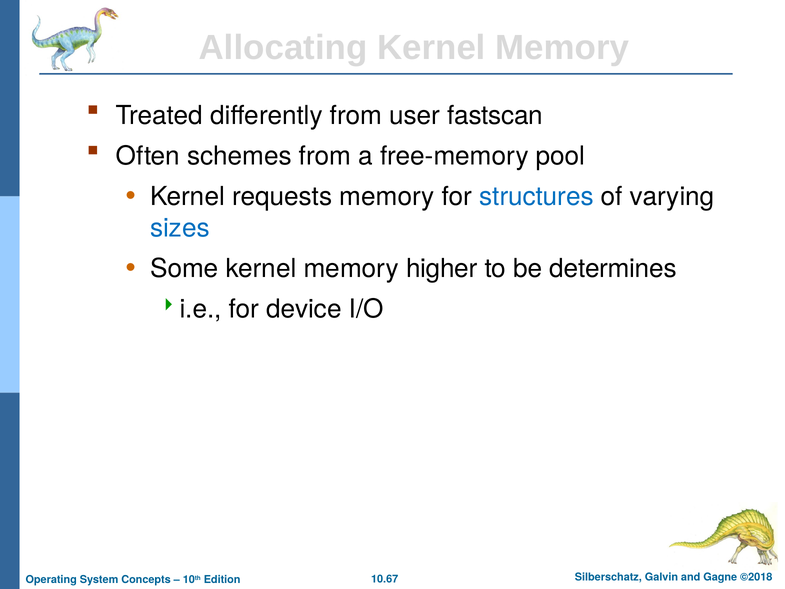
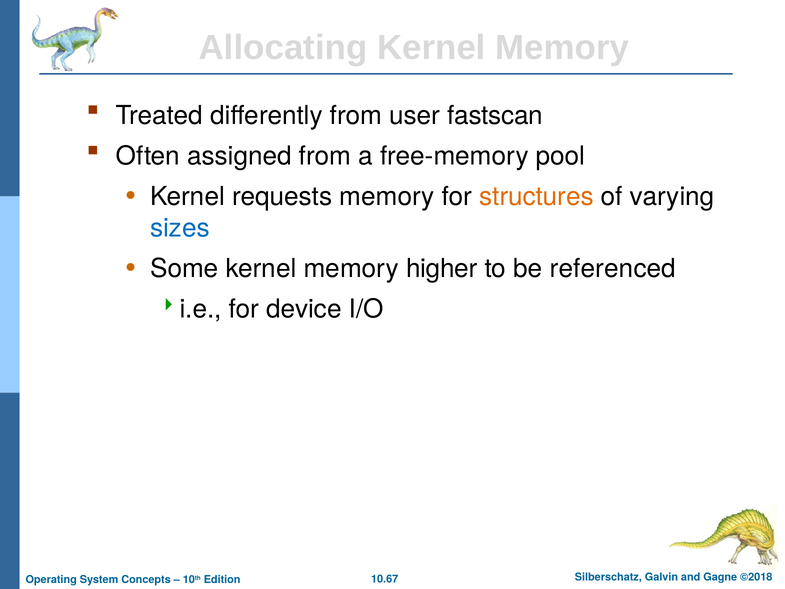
schemes: schemes -> assigned (239, 156)
structures colour: blue -> orange (537, 196)
determines: determines -> referenced (613, 268)
